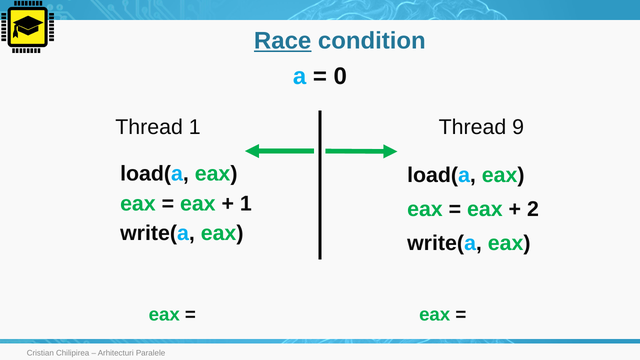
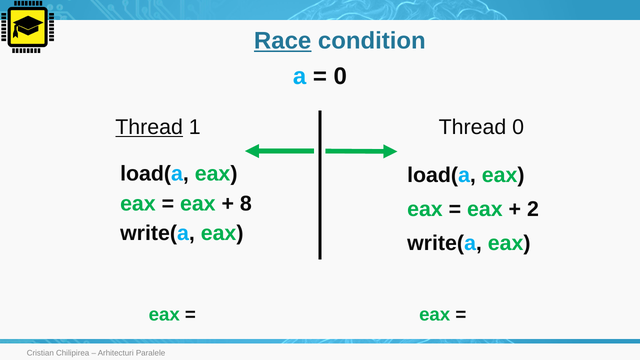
Thread underline: none -> present (149, 127)
Thread 9: 9 -> 0 (518, 127)
1: 1 -> 8 (246, 204)
